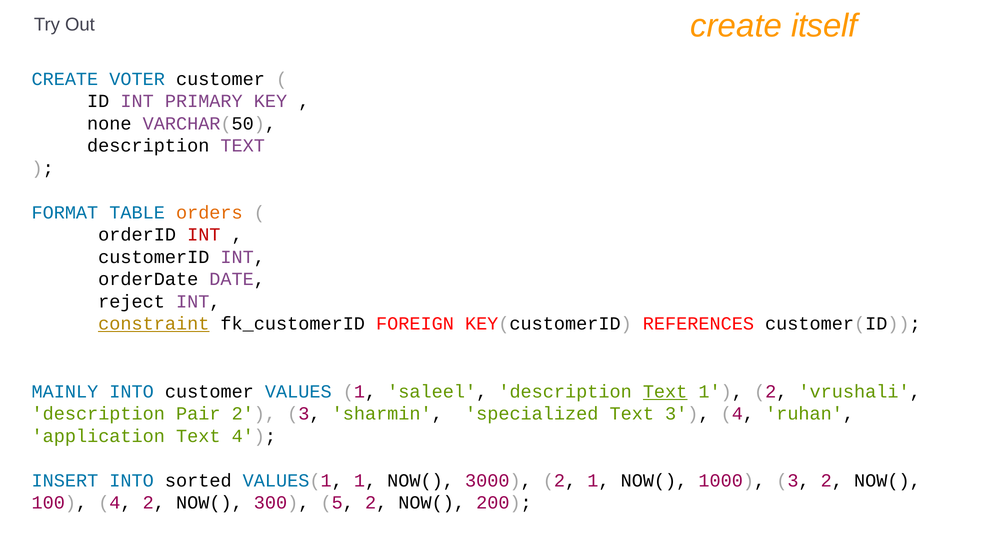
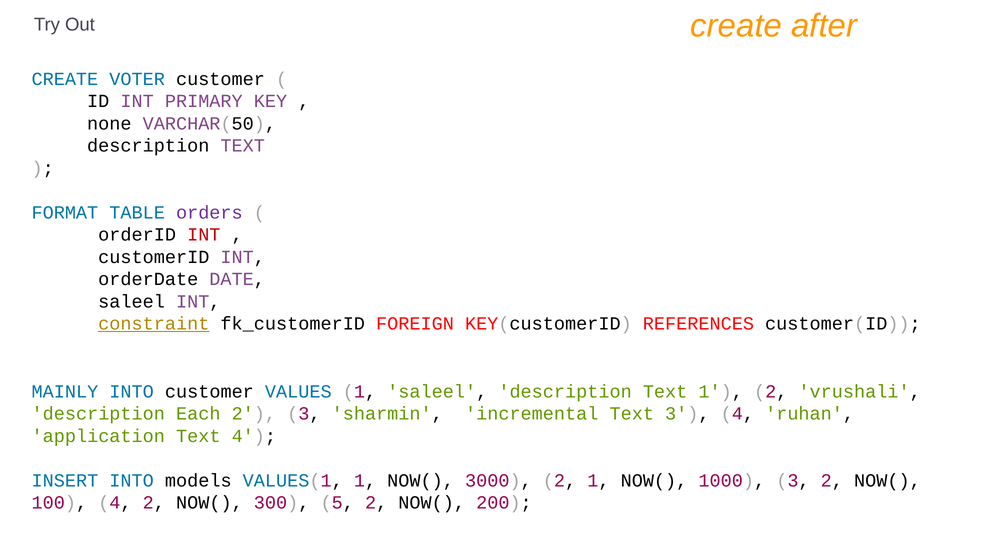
itself: itself -> after (824, 26)
orders colour: orange -> purple (209, 212)
reject: reject -> saleel (132, 301)
Text underline: present -> none (665, 391)
Pair: Pair -> Each (198, 414)
specialized: specialized -> incremental (532, 414)
sorted: sorted -> models (198, 480)
